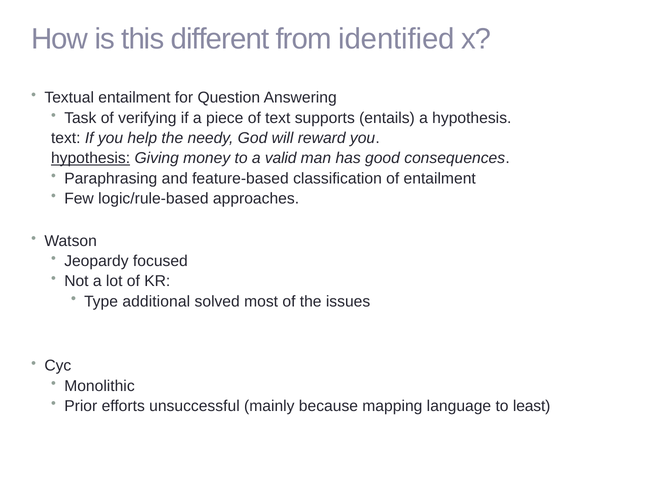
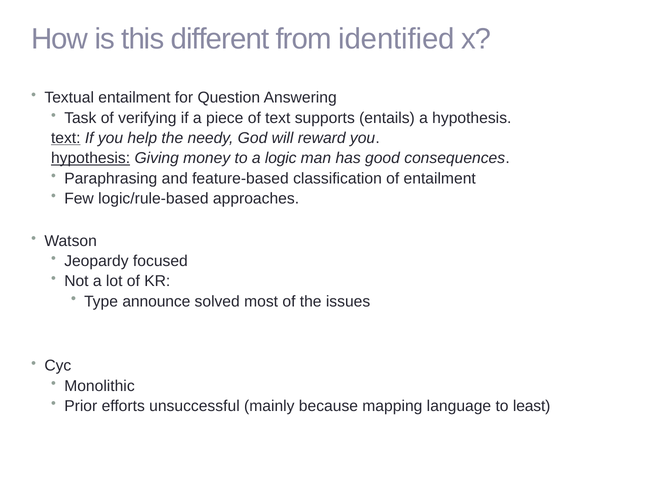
text underline: none -> present (66, 138)
valid: valid -> logic (281, 158)
additional: additional -> announce (156, 301)
